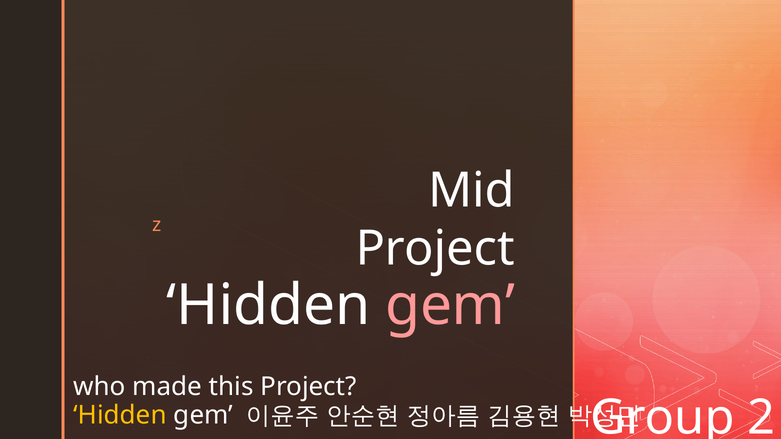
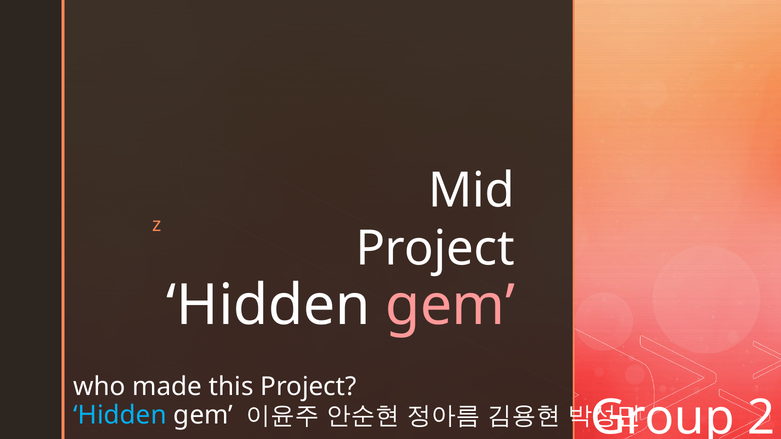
Hidden colour: yellow -> light blue (120, 415)
